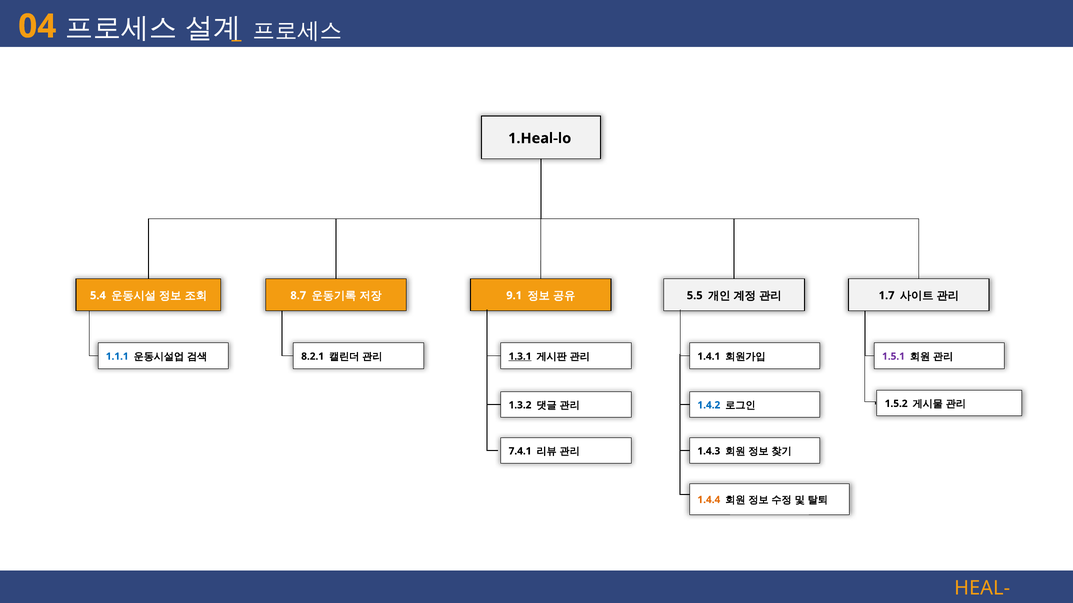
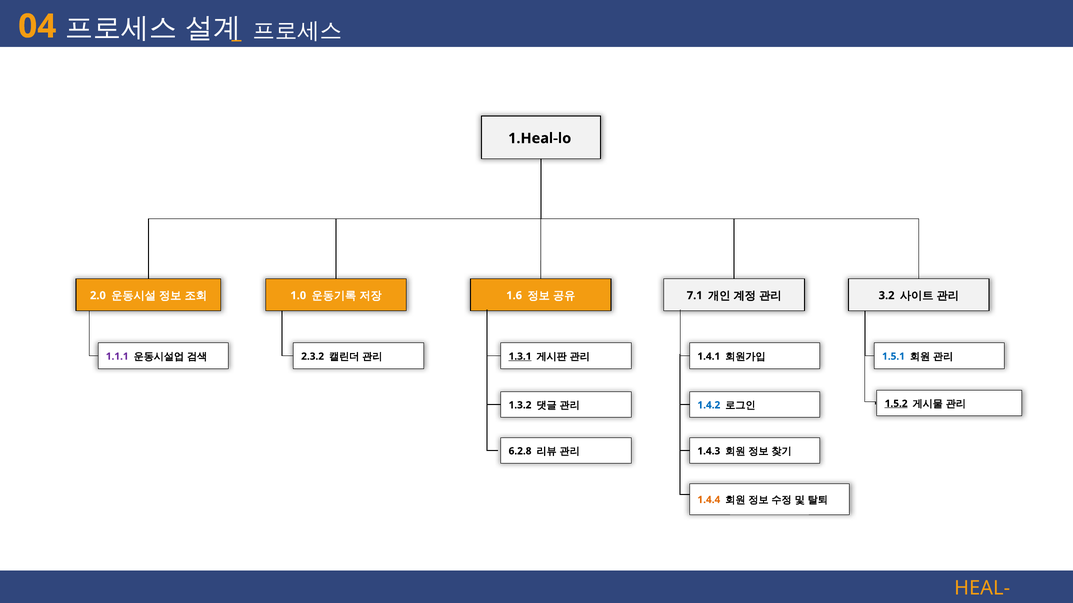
5.4: 5.4 -> 2.0 (98, 296)
8.7: 8.7 -> 1.0 (298, 296)
9.1: 9.1 -> 1.6 (514, 296)
5.5: 5.5 -> 7.1 (695, 296)
1.7: 1.7 -> 3.2 (887, 296)
1.1.1 colour: blue -> purple (117, 357)
8.2.1: 8.2.1 -> 2.3.2 (313, 357)
1.5.1 colour: purple -> blue (894, 357)
1.5.2 underline: none -> present (896, 404)
7.4.1: 7.4.1 -> 6.2.8 (520, 451)
